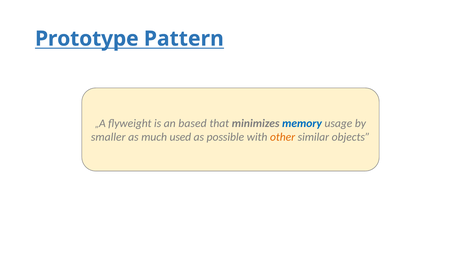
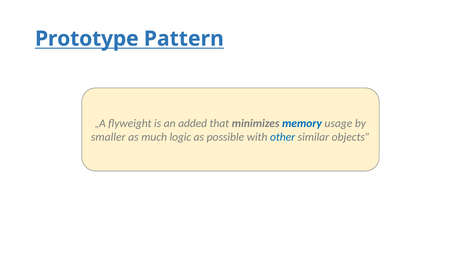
based: based -> added (193, 124)
used: used -> logic (180, 137)
other colour: orange -> blue (283, 137)
